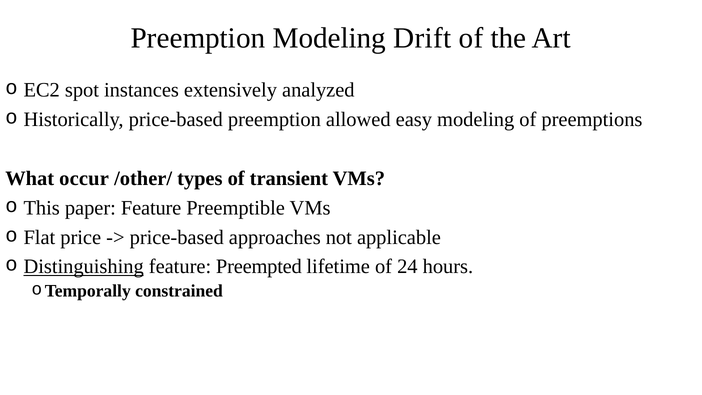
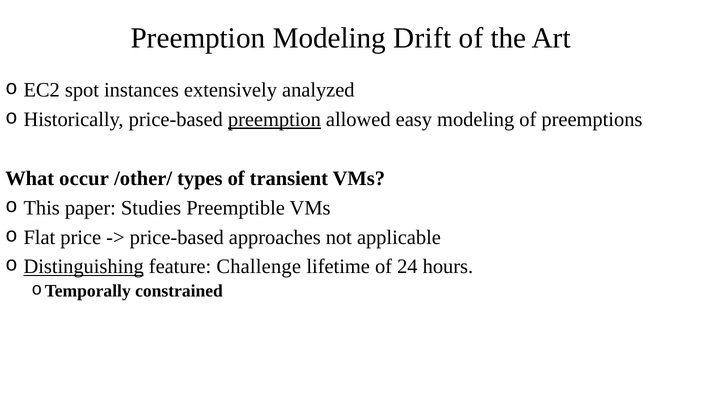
preemption underline: none -> present (274, 119)
paper Feature: Feature -> Studies (151, 208)
Preempted: Preempted -> Challenge (259, 267)
